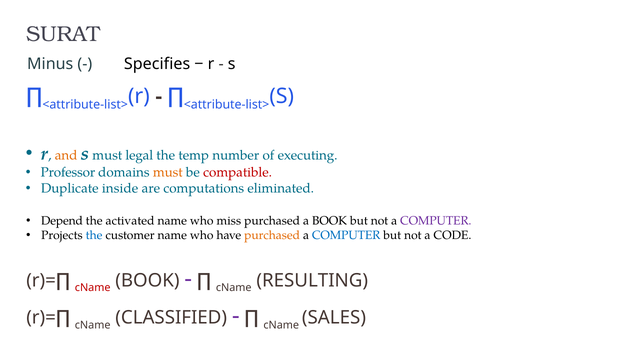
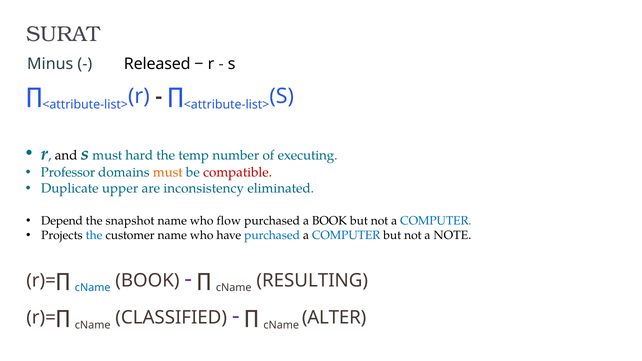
Specifies: Specifies -> Released (157, 64)
and colour: orange -> black (66, 155)
legal: legal -> hard (139, 155)
inside: inside -> upper (120, 189)
computations: computations -> inconsistency (204, 189)
activated: activated -> snapshot (130, 221)
miss: miss -> flow (229, 221)
COMPUTER colour: purple -> blue (436, 221)
purchased colour: orange -> blue (272, 235)
CODE: CODE -> NOTE (452, 235)
cName colour: red -> blue (93, 288)
SALES: SALES -> ALTER (334, 318)
